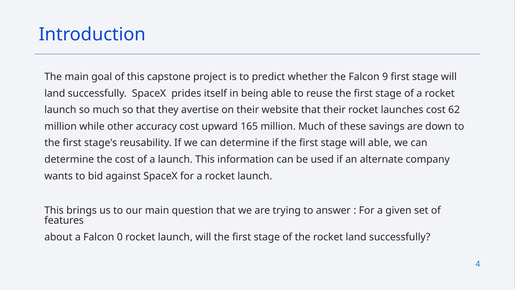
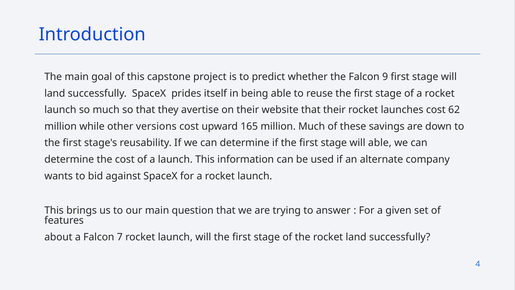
accuracy: accuracy -> versions (156, 126)
0: 0 -> 7 (120, 237)
